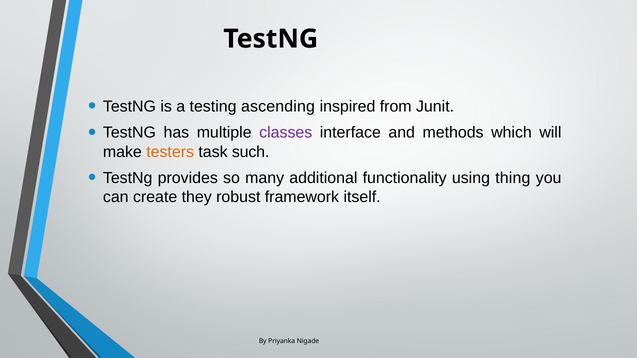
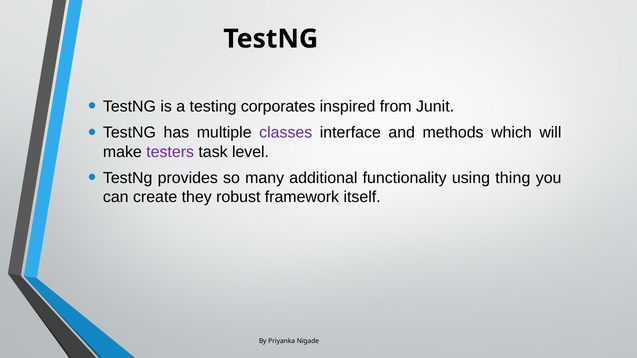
ascending: ascending -> corporates (278, 107)
testers colour: orange -> purple (170, 152)
such: such -> level (251, 152)
